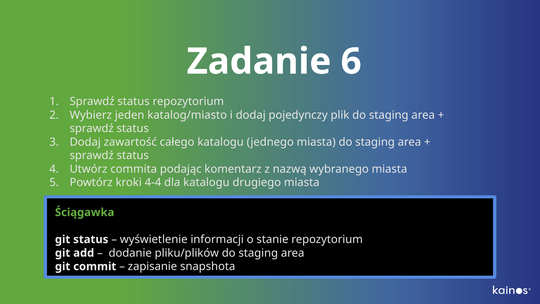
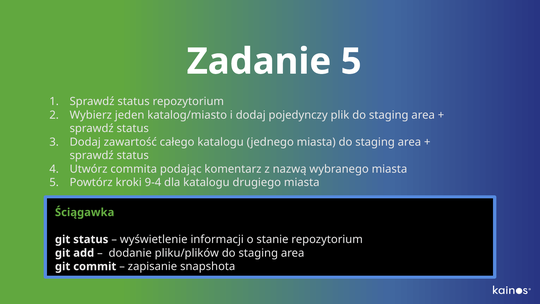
Zadanie 6: 6 -> 5 (351, 61)
4-4: 4-4 -> 9-4 (153, 182)
